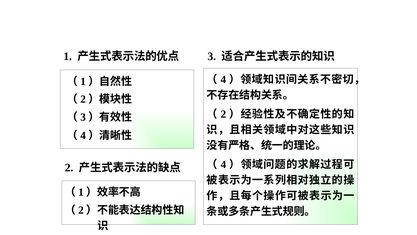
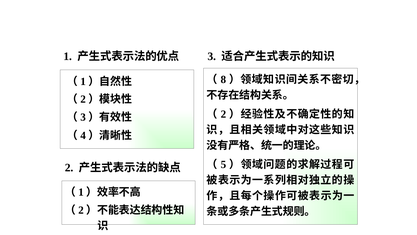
4: 4 -> 8 (223, 79)
4: 4 -> 5 (223, 164)
